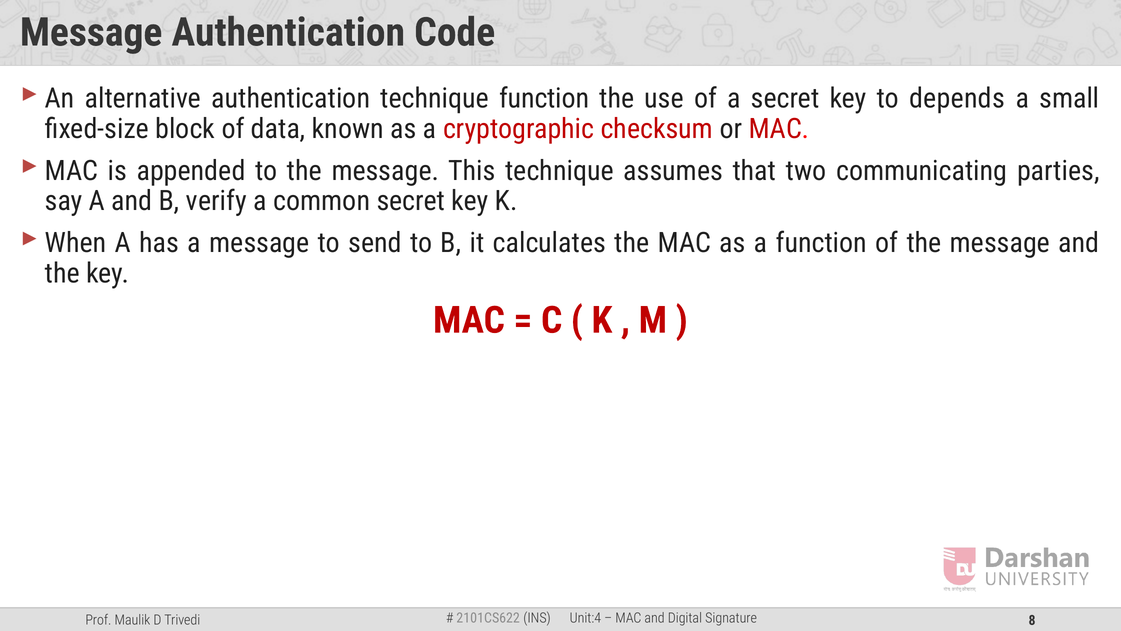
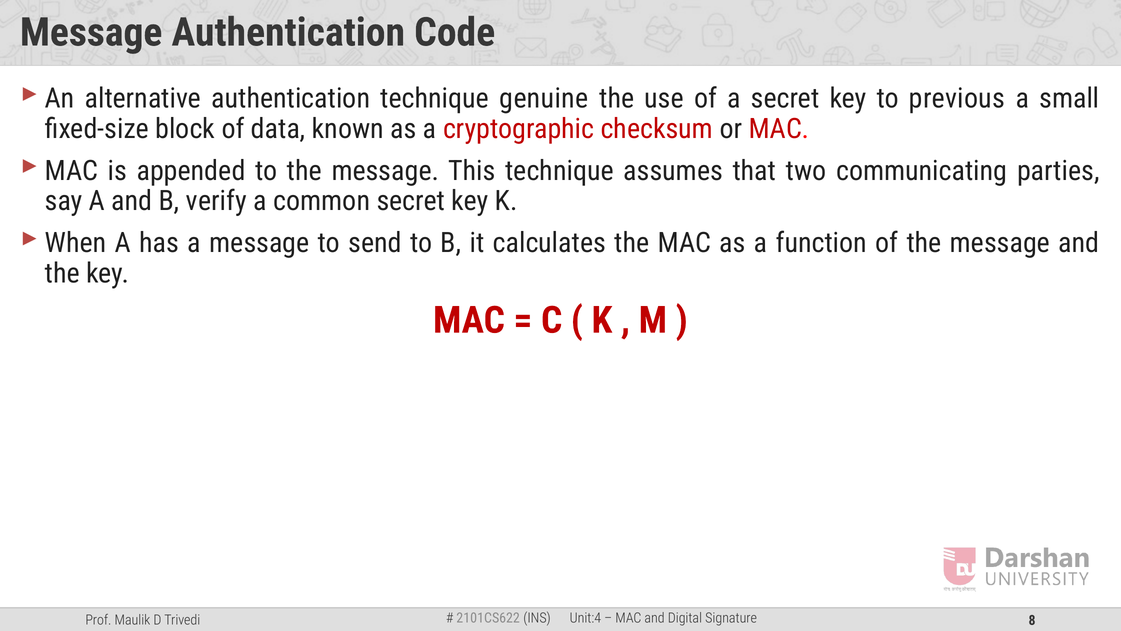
technique function: function -> genuine (544, 99)
depends: depends -> previous (957, 99)
